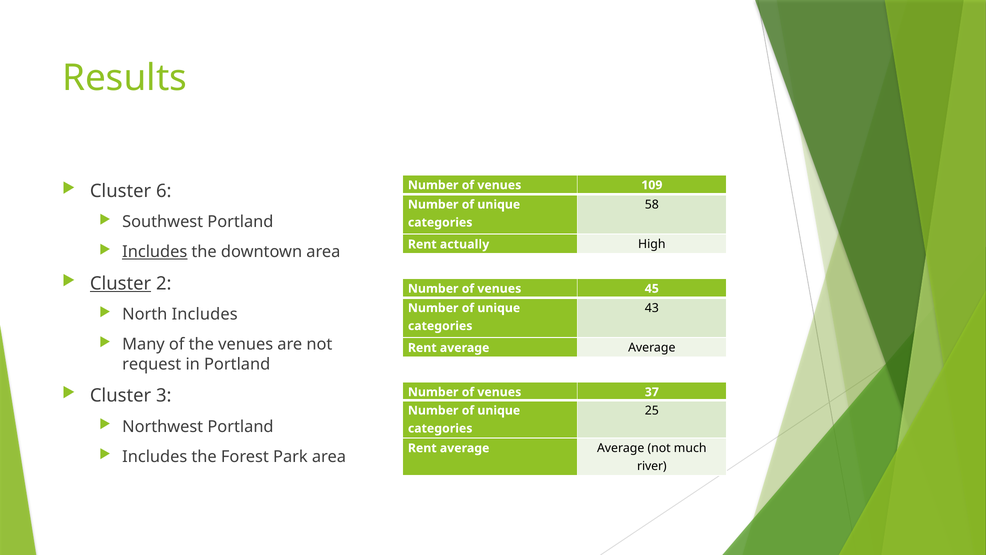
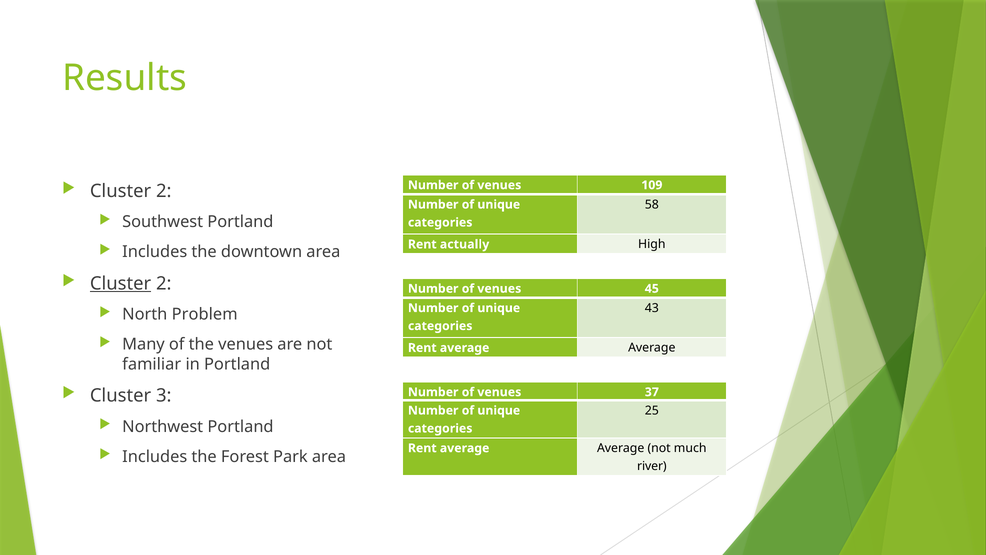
6: 6 -> 2 (164, 191)
Includes underline: present -> none (155, 252)
North Includes: Includes -> Problem (205, 314)
request: request -> familiar (152, 364)
